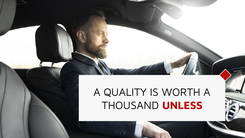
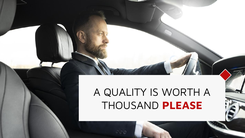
UNLESS: UNLESS -> PLEASE (182, 105)
